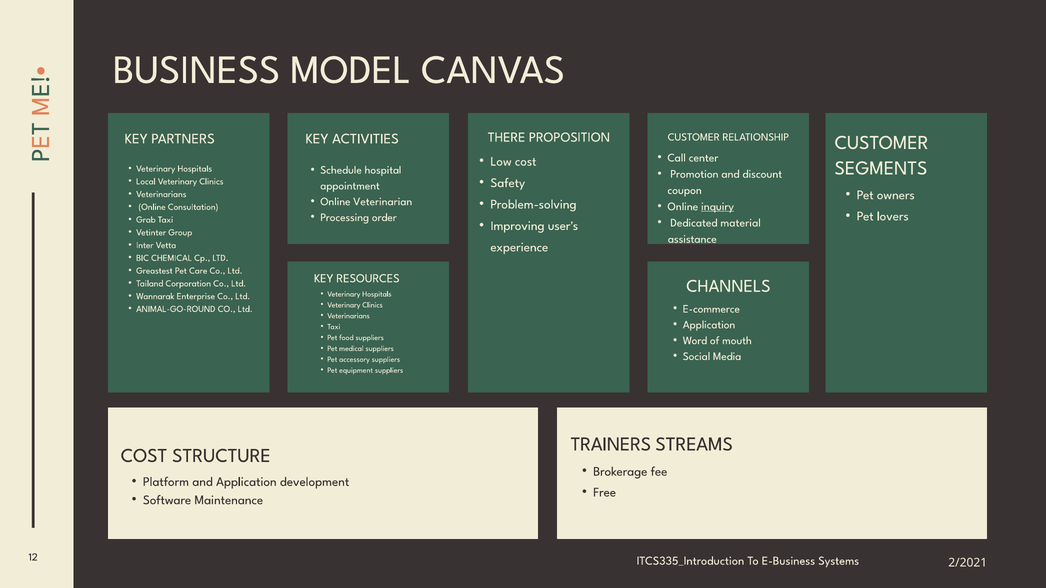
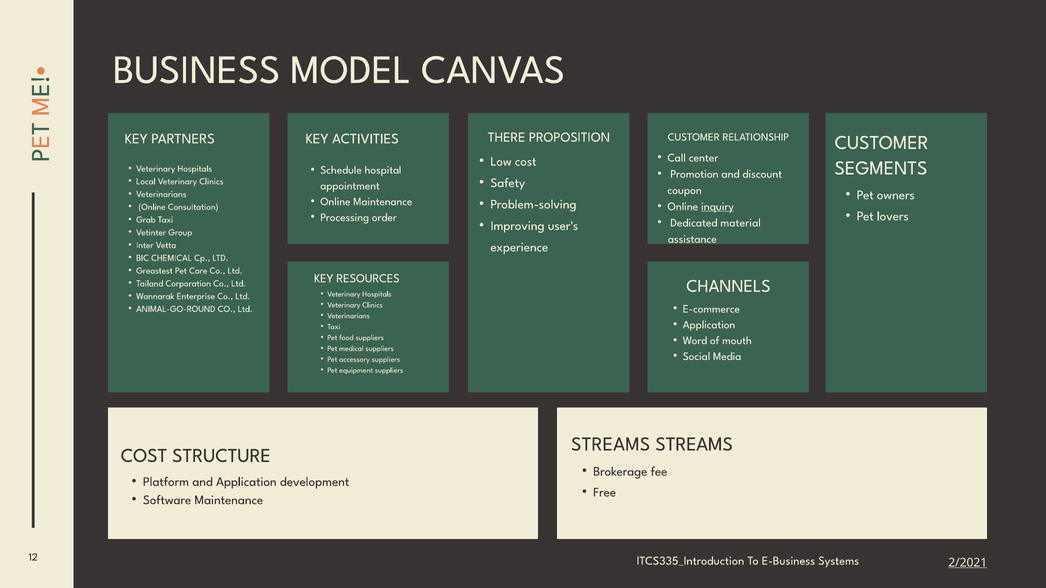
Online Veterinarian: Veterinarian -> Maintenance (383, 202)
TRAINERS: TRAINERS -> STREAMS (611, 444)
2/2021 underline: none -> present (968, 563)
